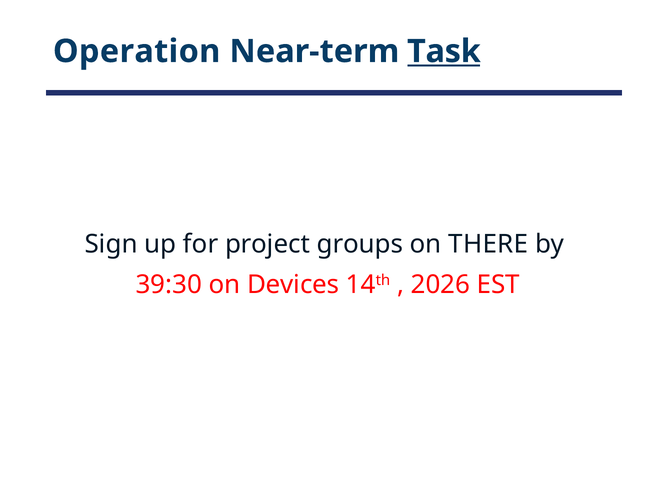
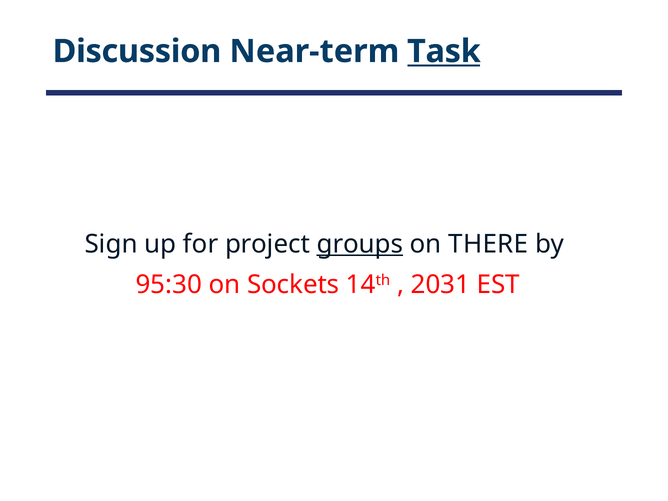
Operation: Operation -> Discussion (137, 51)
groups underline: none -> present (360, 244)
39:30: 39:30 -> 95:30 (169, 285)
Devices: Devices -> Sockets (293, 285)
2026: 2026 -> 2031 (440, 285)
